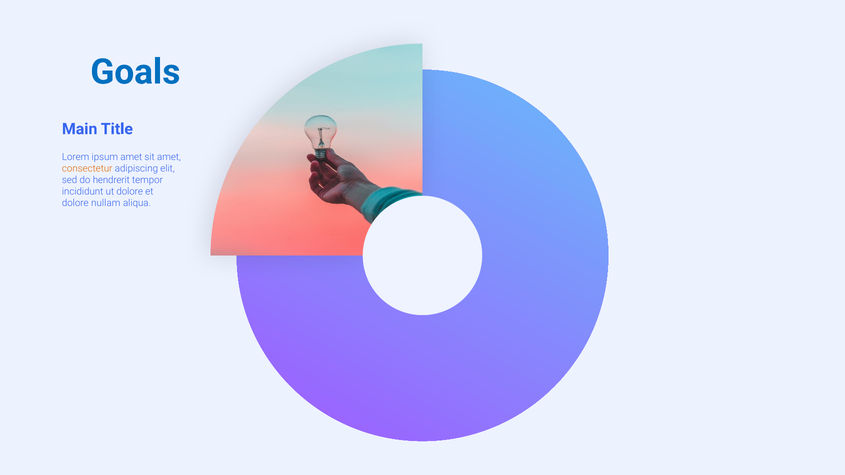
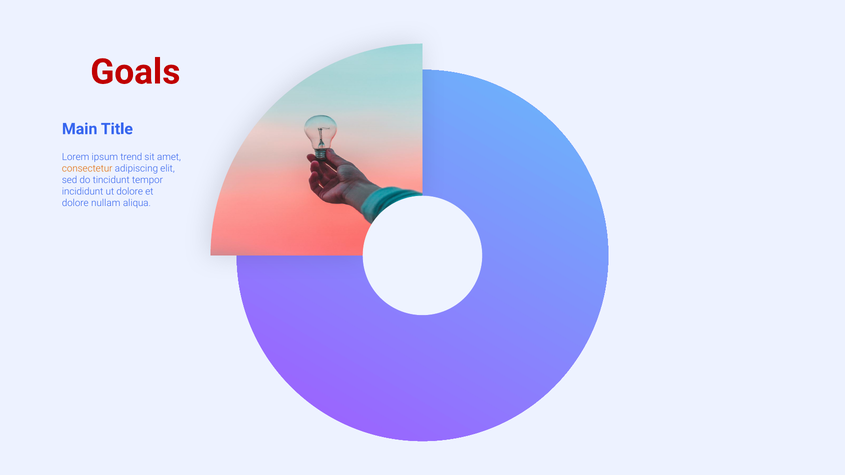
Goals colour: blue -> red (135, 72)
ipsum amet: amet -> trend (131, 157)
hendrerit: hendrerit -> tincidunt (111, 180)
